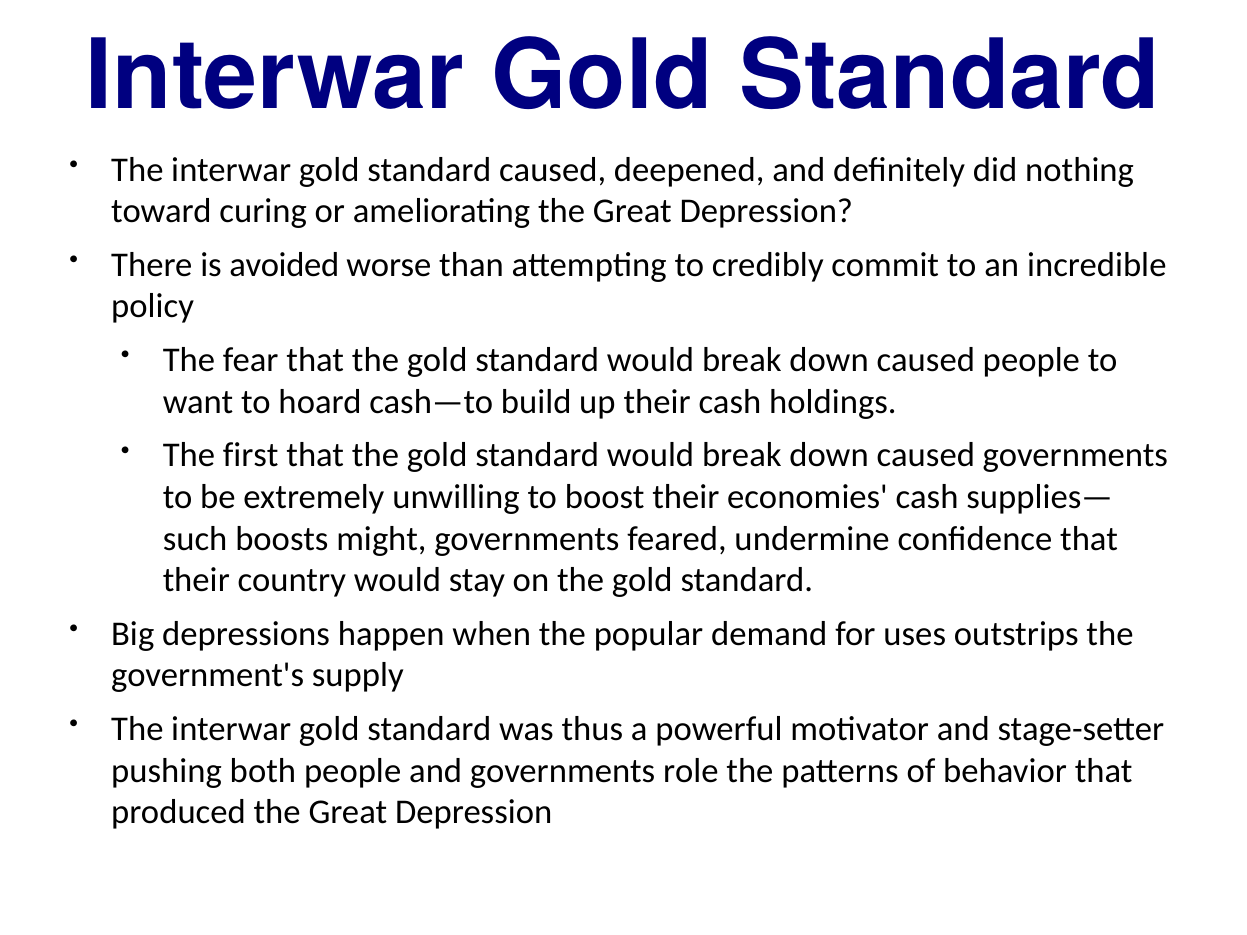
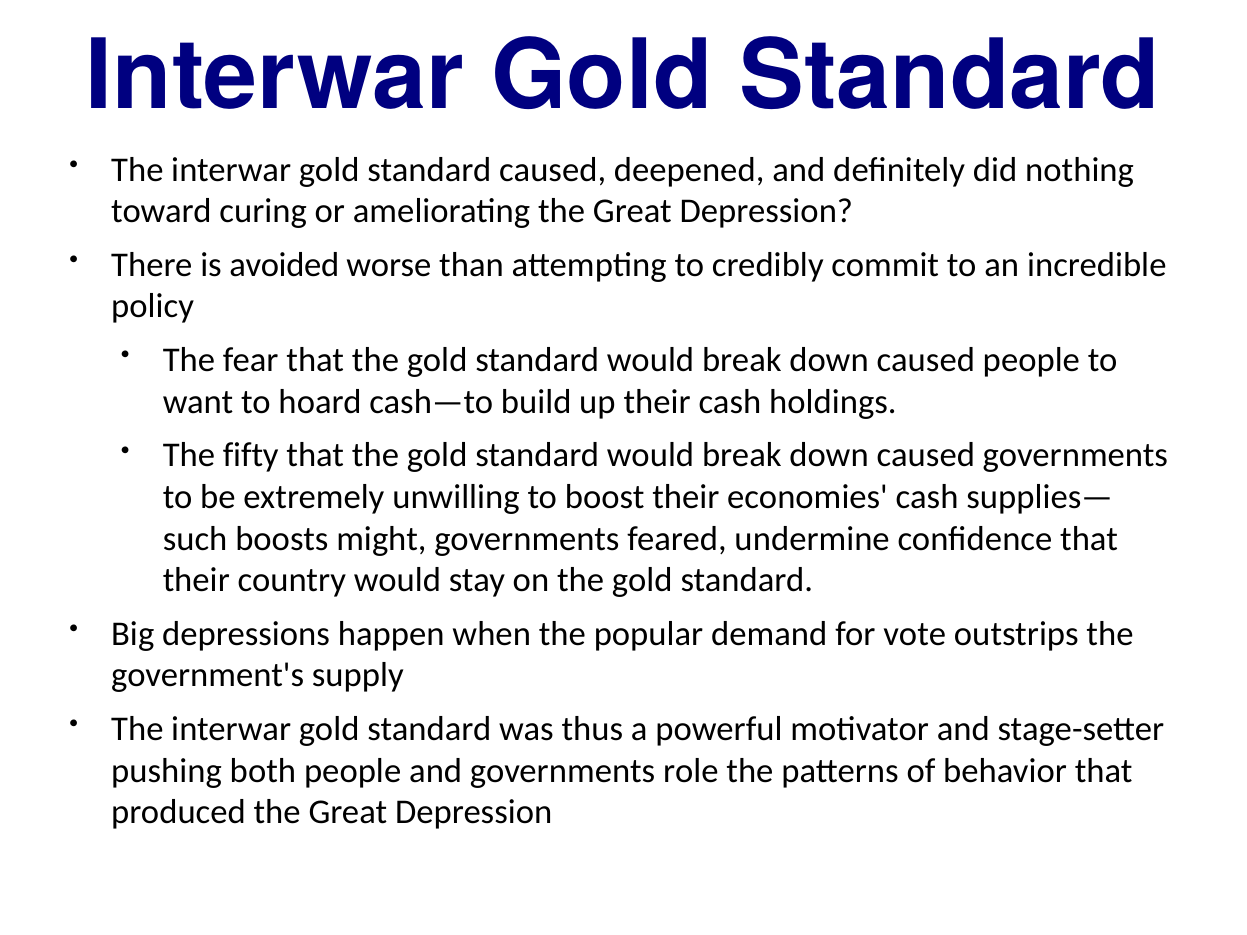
first: first -> fifty (251, 456)
uses: uses -> vote (915, 634)
